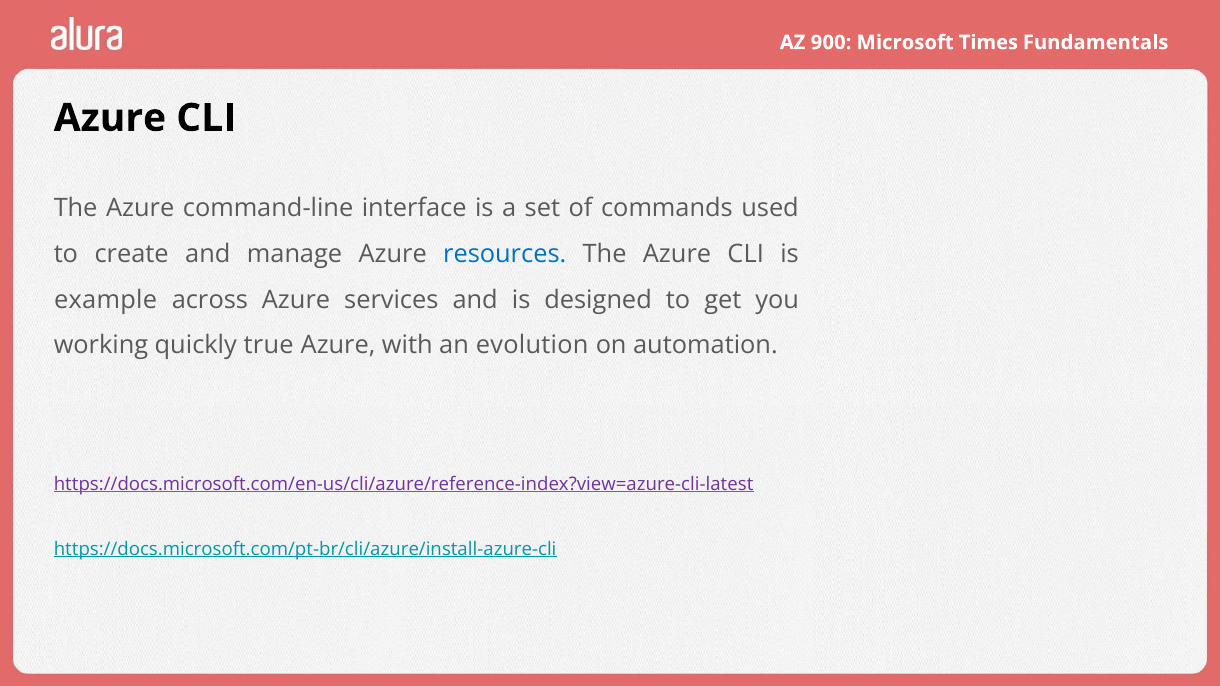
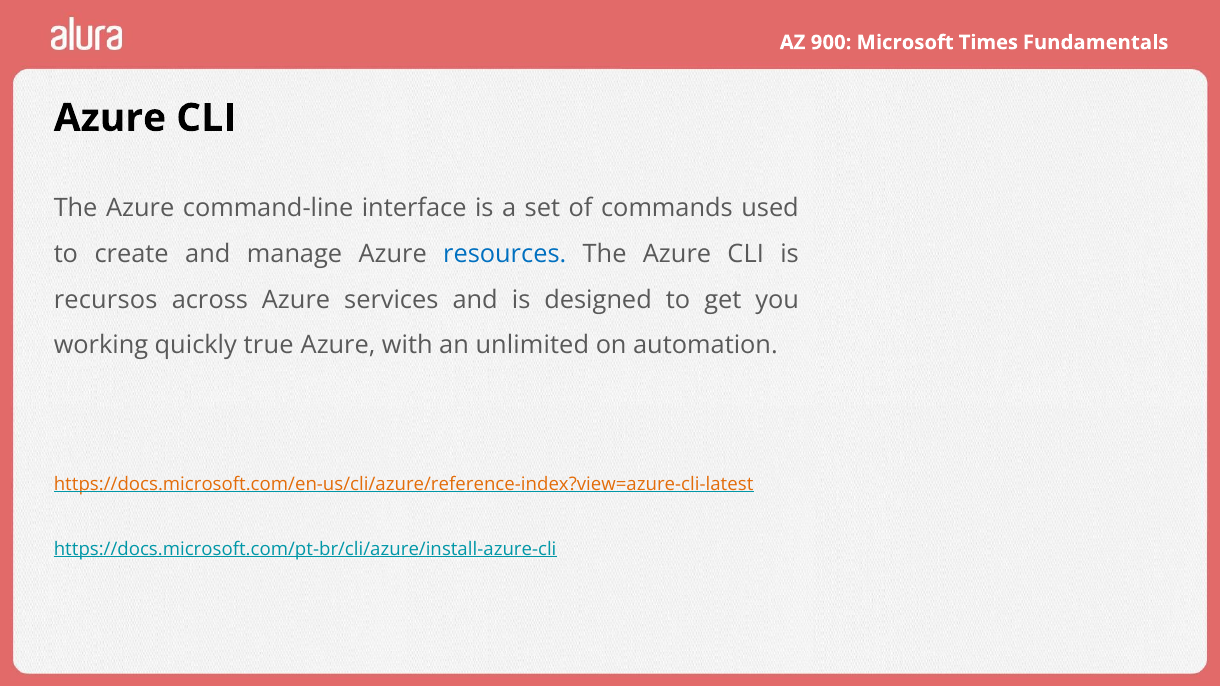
example: example -> recursos (106, 300)
evolution: evolution -> unlimited (532, 346)
https://docs.microsoft.com/en-us/cli/azure/reference-index?view=azure-cli-latest colour: purple -> orange (404, 484)
